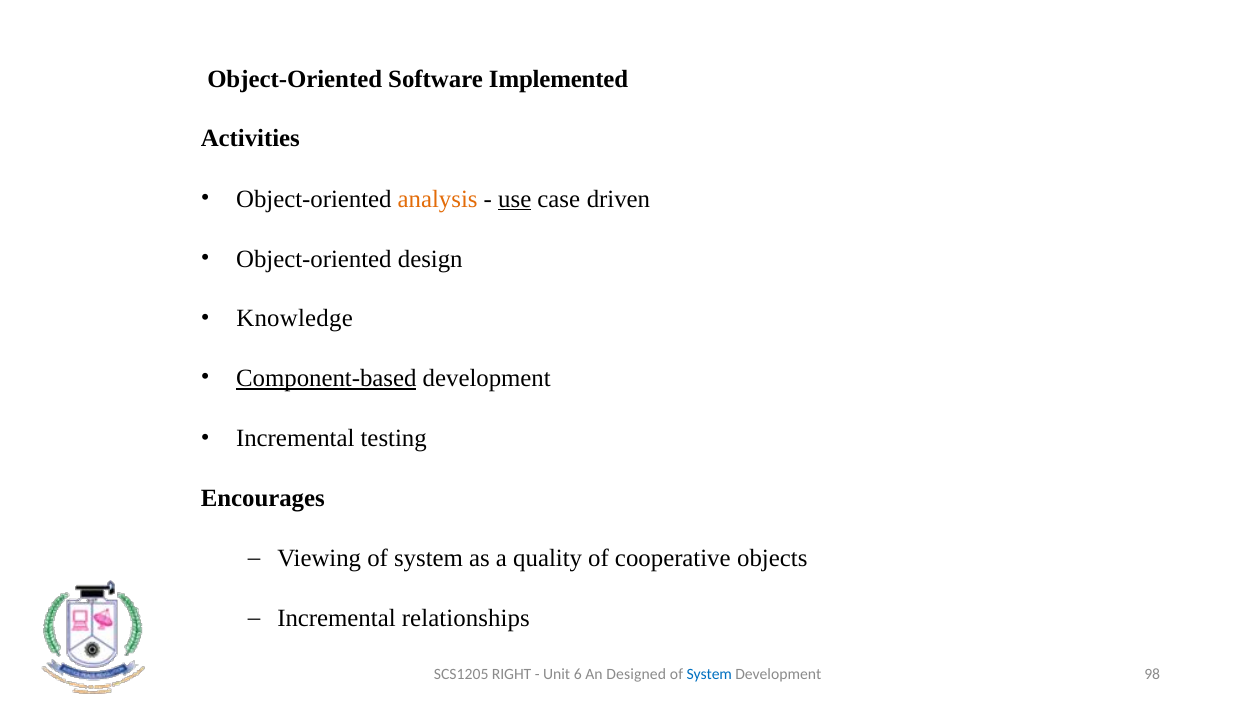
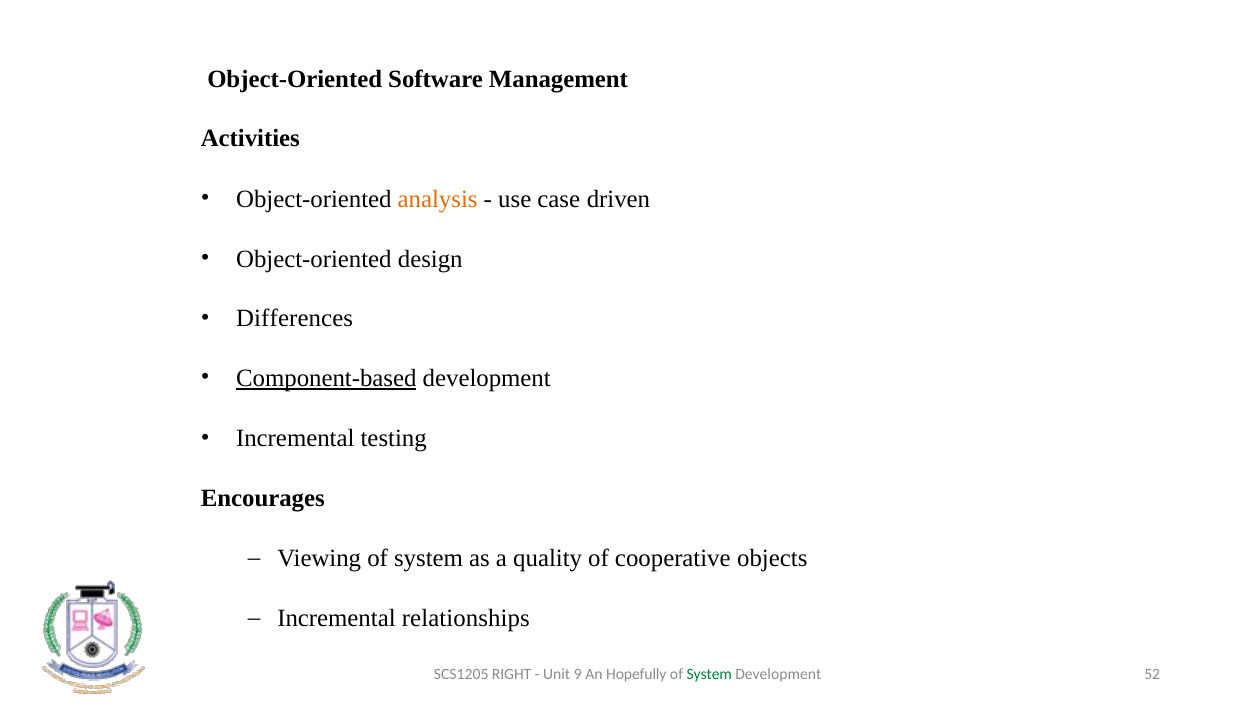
Implemented: Implemented -> Management (559, 79)
use underline: present -> none (515, 199)
Knowledge: Knowledge -> Differences (295, 319)
6: 6 -> 9 (578, 675)
Designed: Designed -> Hopefully (636, 675)
System colour: blue -> green (709, 675)
98: 98 -> 52 (1152, 675)
